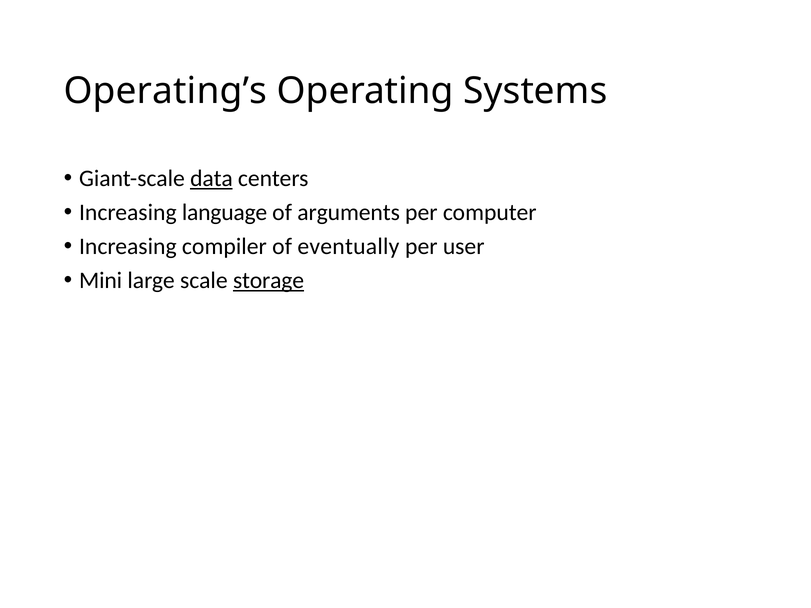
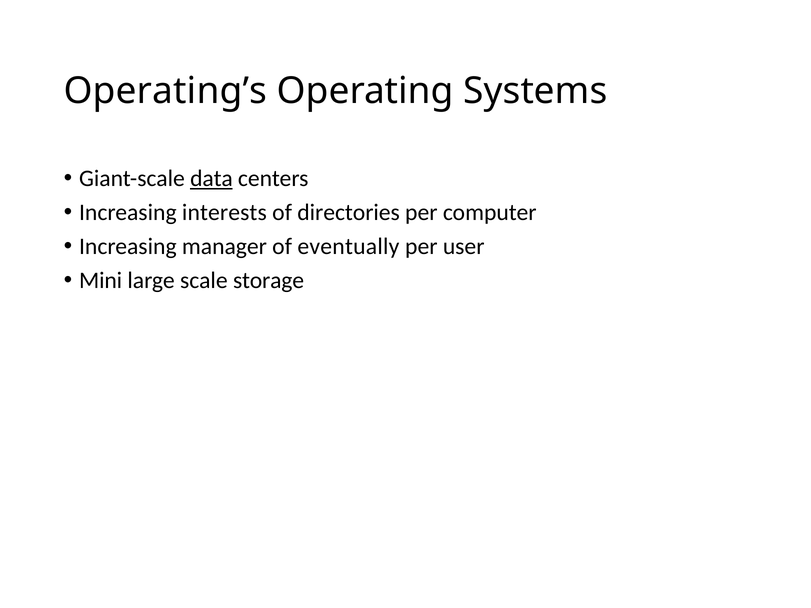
language: language -> interests (224, 213)
arguments: arguments -> directories (349, 213)
compiler: compiler -> manager (224, 247)
storage underline: present -> none (269, 281)
